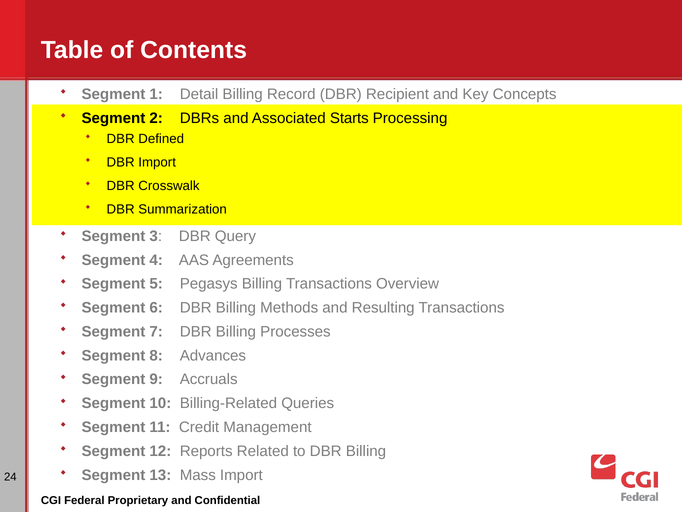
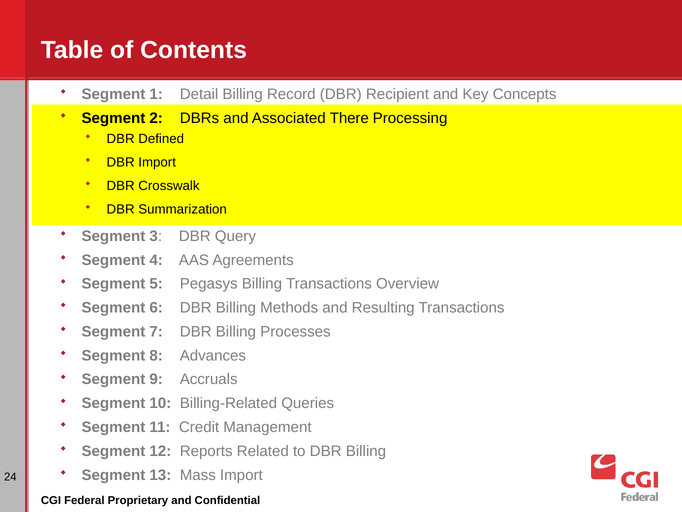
Starts: Starts -> There (349, 118)
